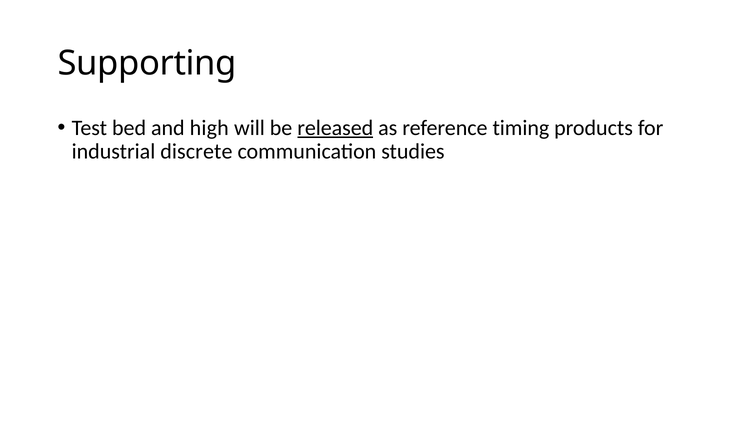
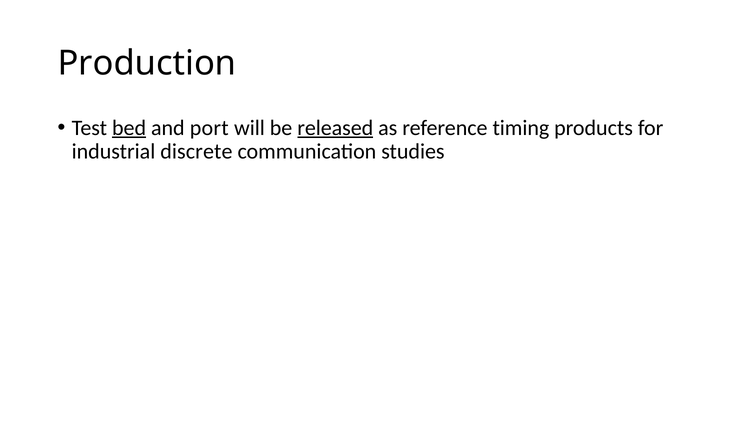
Supporting: Supporting -> Production (147, 63)
bed underline: none -> present (129, 128)
high: high -> port (209, 128)
